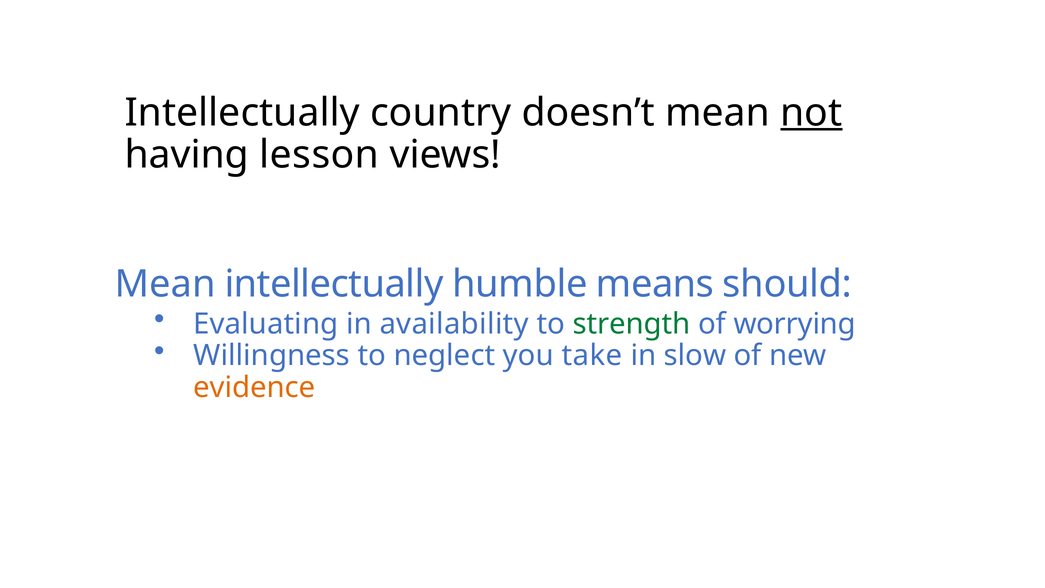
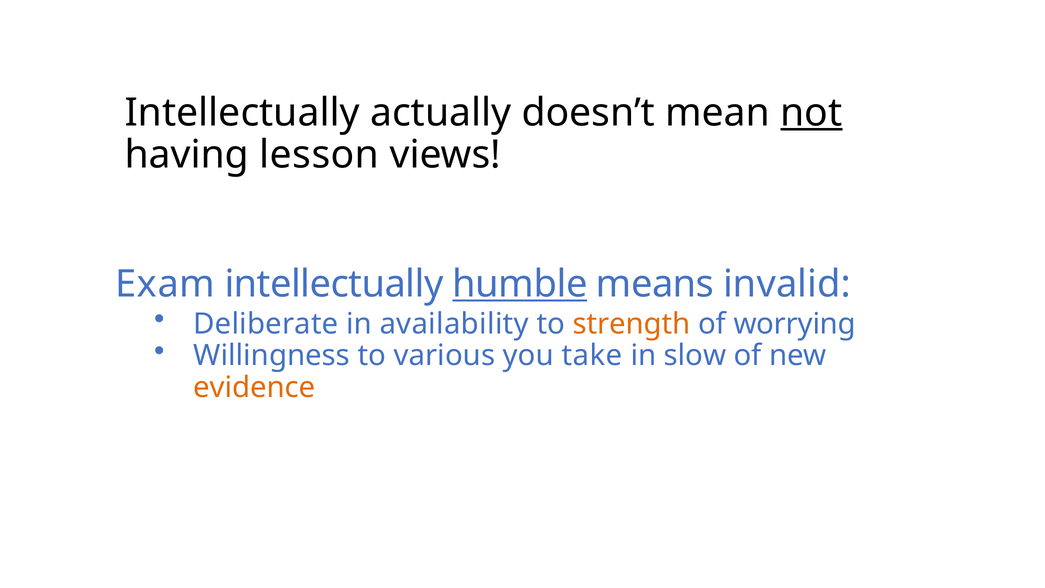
country: country -> actually (441, 113)
Mean: Mean -> Exam (165, 284)
humble underline: none -> present (520, 284)
should: should -> invalid (787, 284)
Evaluating: Evaluating -> Deliberate (266, 324)
strength colour: green -> orange (632, 324)
neglect: neglect -> various (444, 356)
